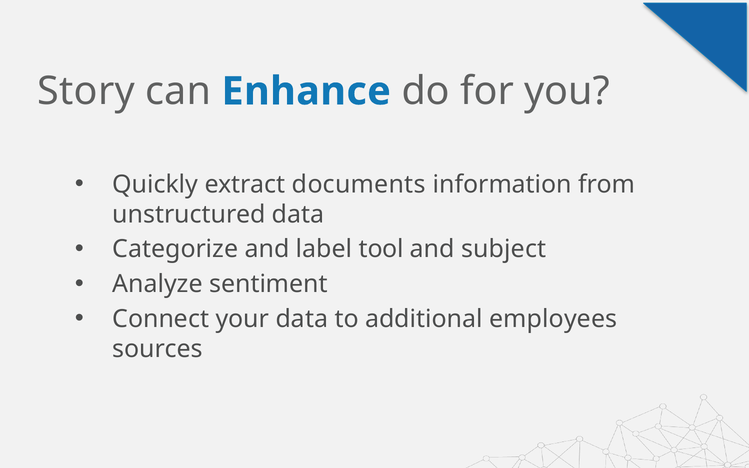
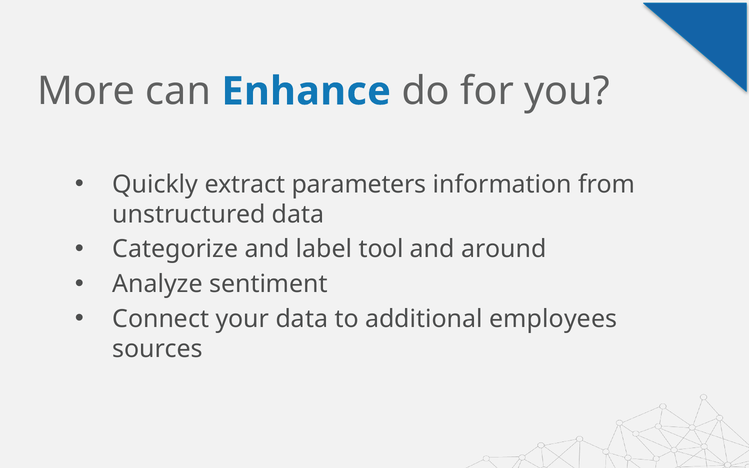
Story: Story -> More (86, 91)
documents: documents -> parameters (359, 184)
subject: subject -> around (504, 249)
